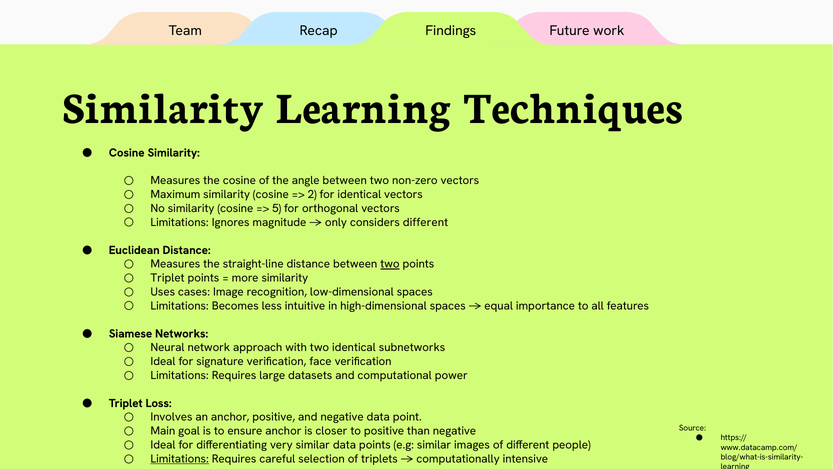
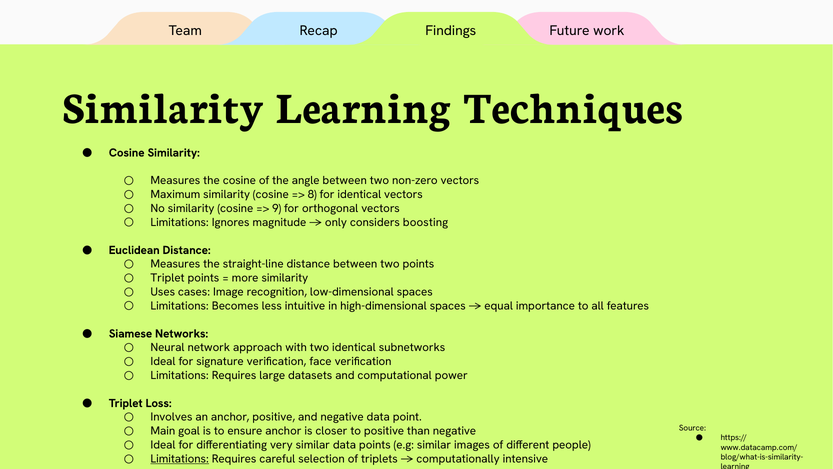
2: 2 -> 8 (312, 194)
5: 5 -> 9 (277, 208)
considers different: different -> boosting (426, 222)
two underline: present -> none (390, 264)
